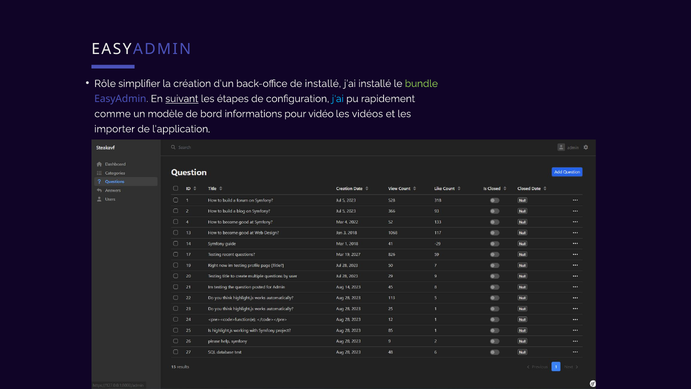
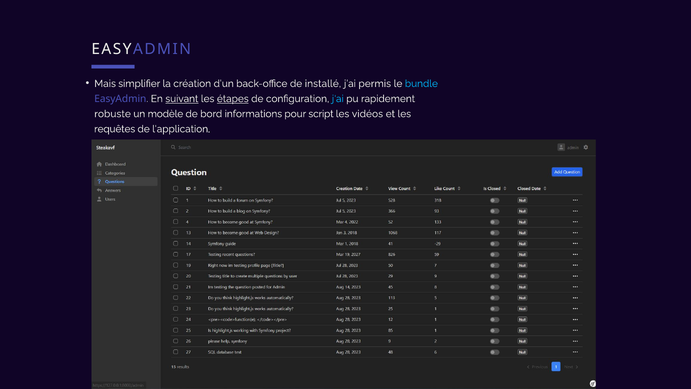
Rôle: Rôle -> Mais (105, 84)
j'ai installé: installé -> permis (375, 84)
bundle colour: light green -> light blue (421, 84)
étapes underline: none -> present (233, 99)
comme: comme -> robuste (113, 114)
vidéo: vidéo -> script (321, 114)
importer: importer -> requêtes (115, 129)
